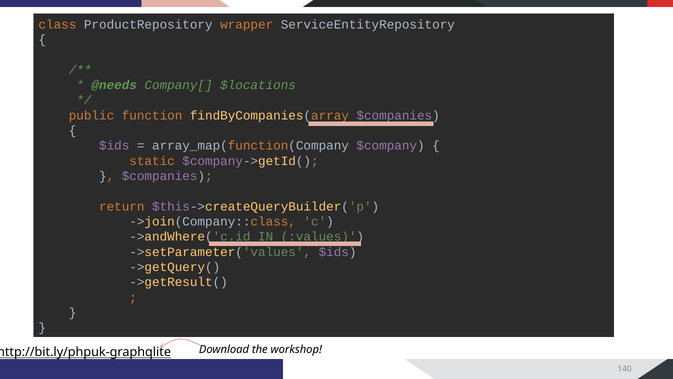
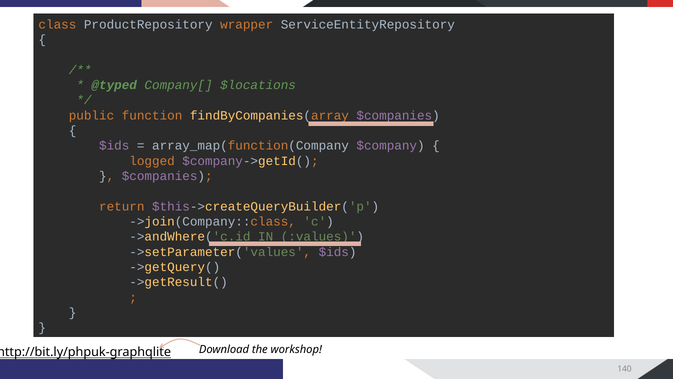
@needs: @needs -> @typed (114, 85)
static: static -> logged (152, 161)
